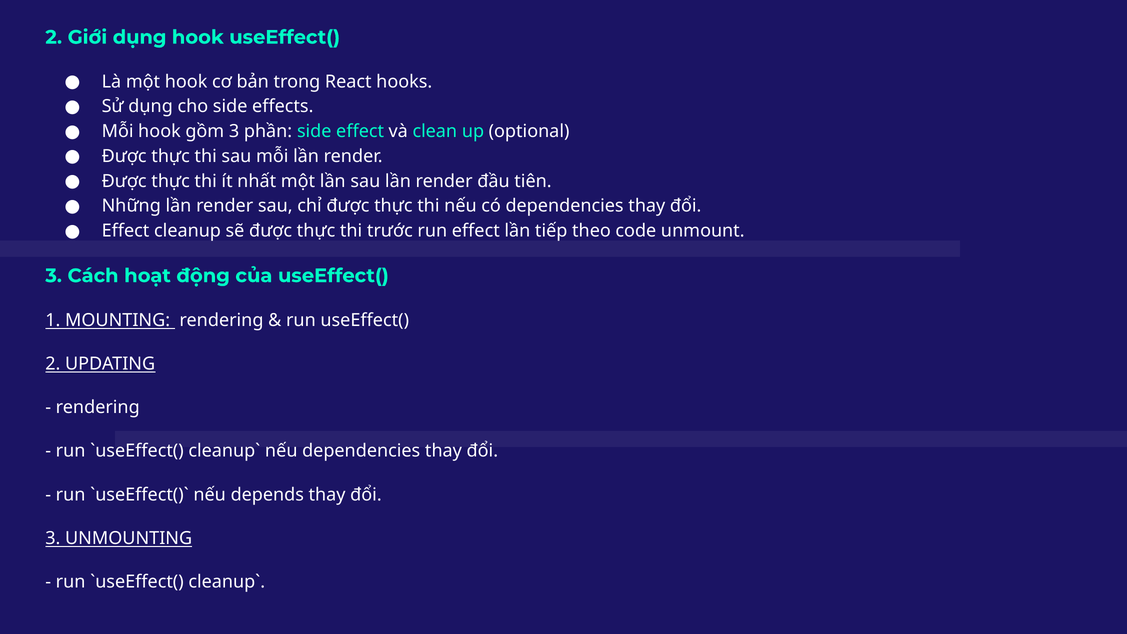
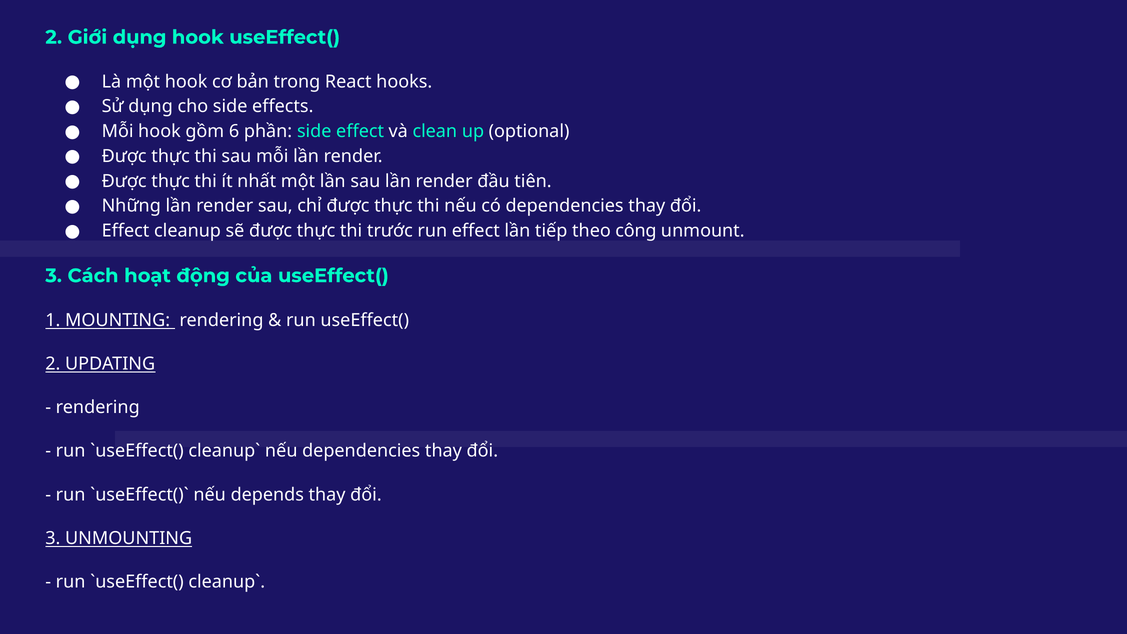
gồm 3: 3 -> 6 (234, 131)
code: code -> công (636, 231)
